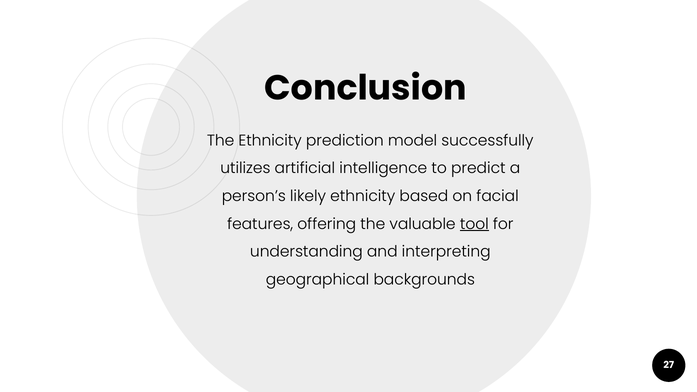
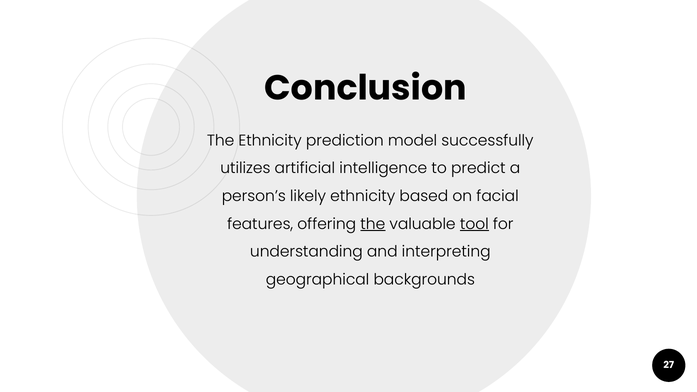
the underline: none -> present (373, 224)
